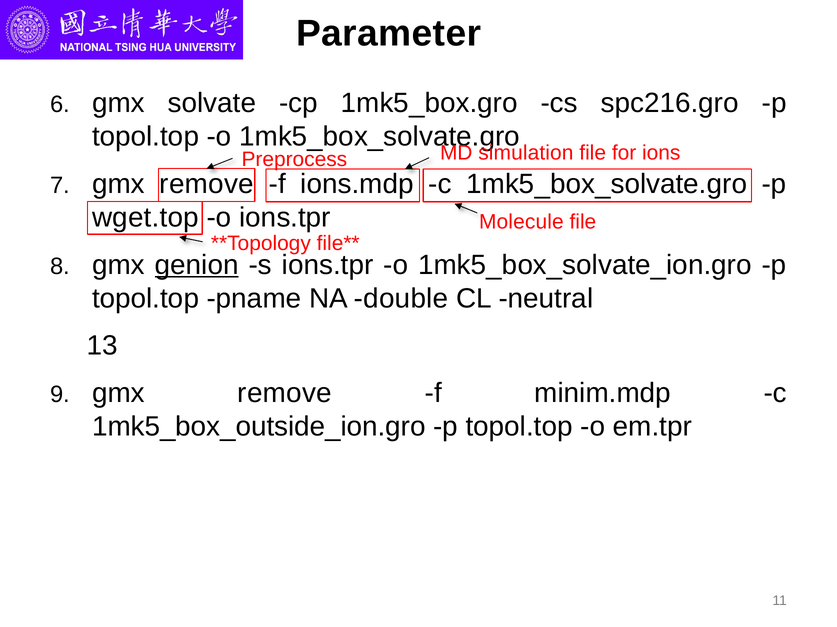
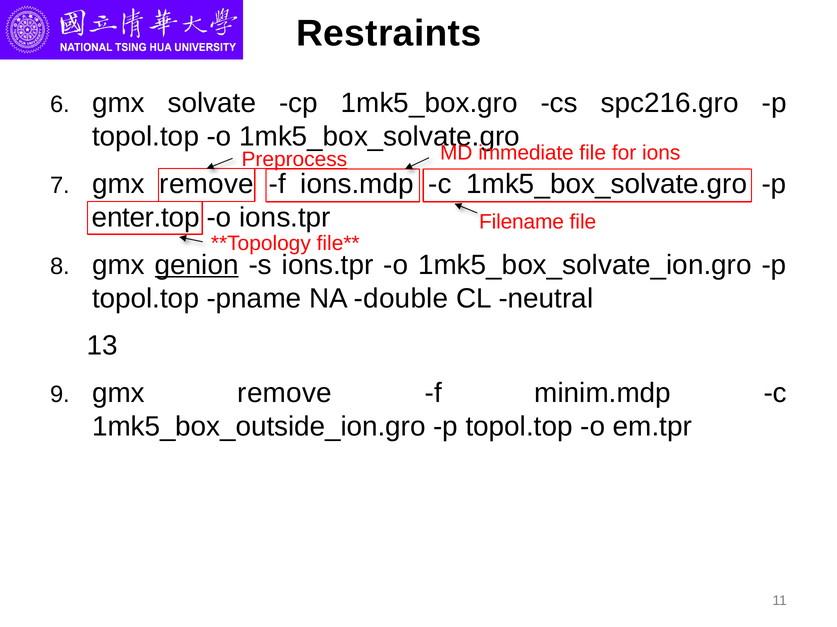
Parameter: Parameter -> Restraints (389, 33)
Preprocess underline: none -> present (294, 160)
simulation: simulation -> immediate (526, 153)
wget.top: wget.top -> enter.top (146, 218)
Molecule: Molecule -> Filename (522, 222)
